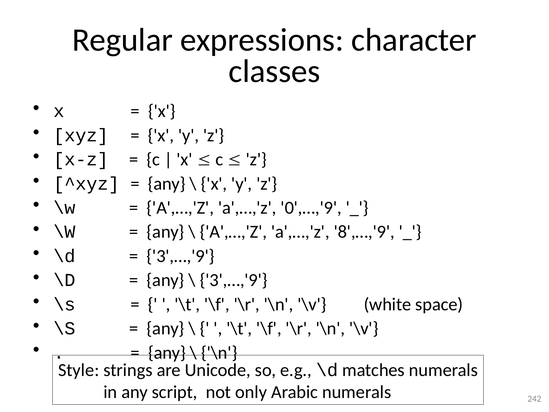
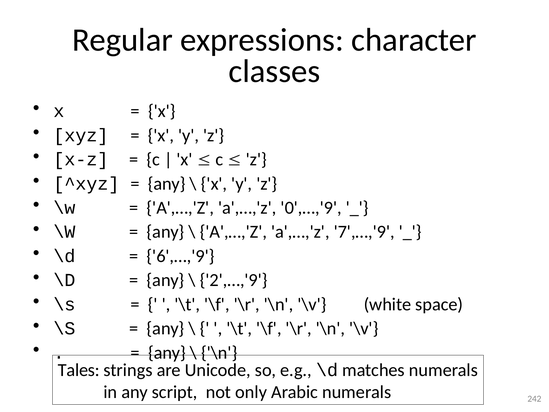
8',…,'9: 8',…,'9 -> 7',…,'9 (364, 232)
3',…,'9: 3',…,'9 -> 6',…,'9 (181, 256)
3',…,'9: 3',…,'9 -> 2',…,'9 (234, 280)
Style: Style -> Tales (79, 370)
